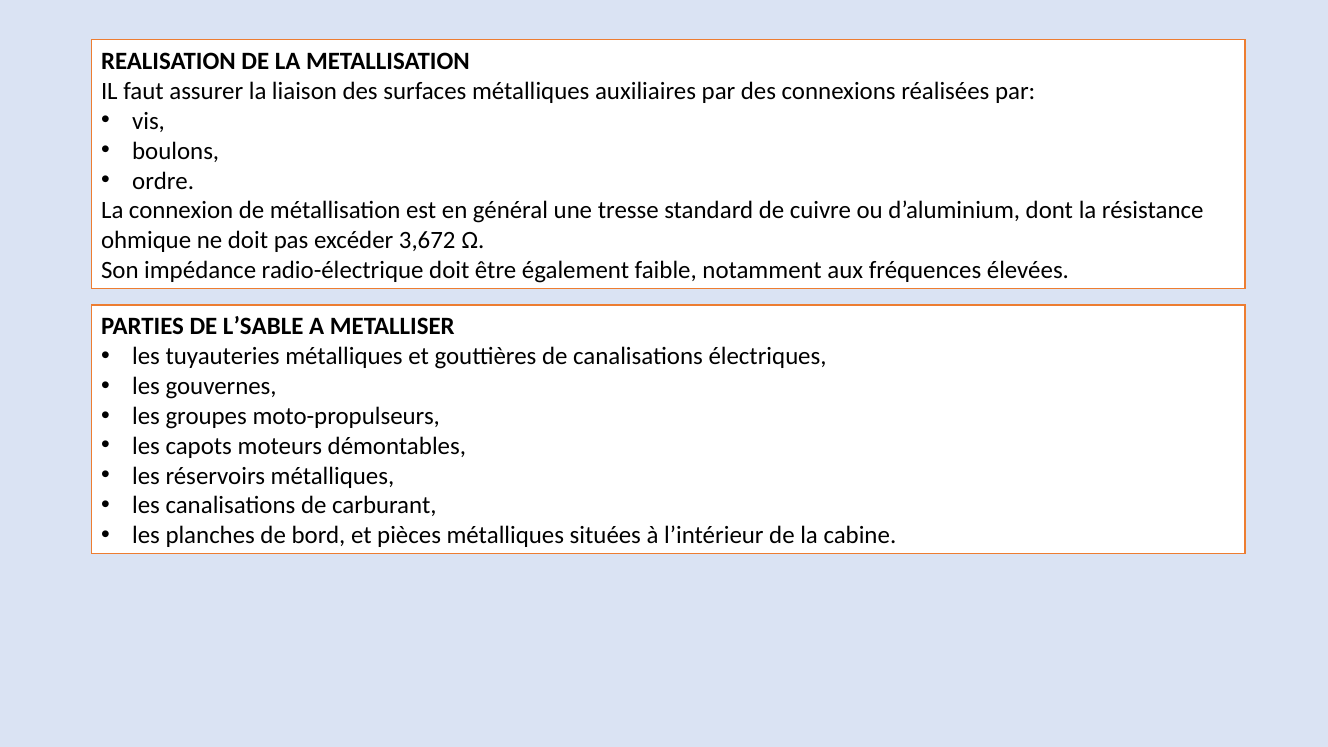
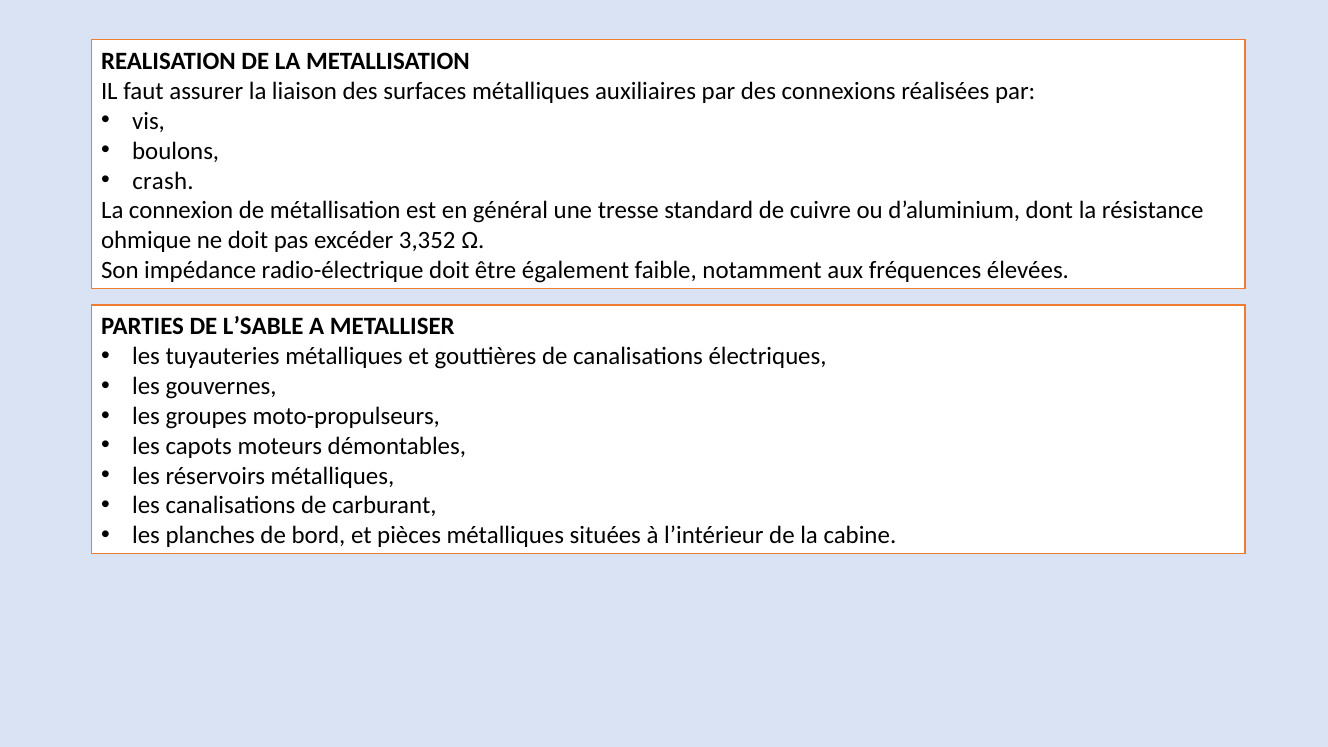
ordre: ordre -> crash (163, 181)
3,672: 3,672 -> 3,352 (427, 241)
